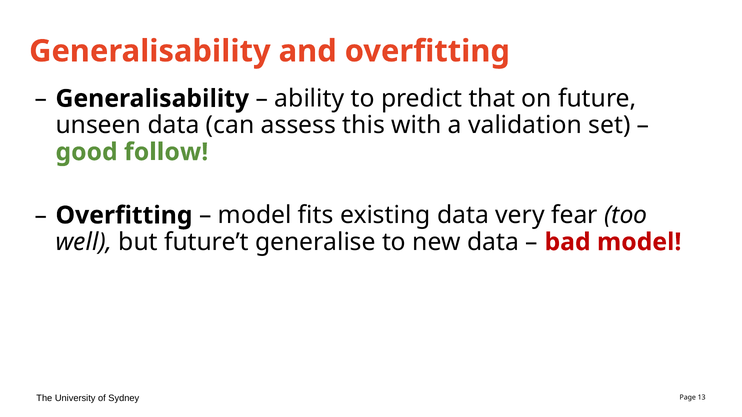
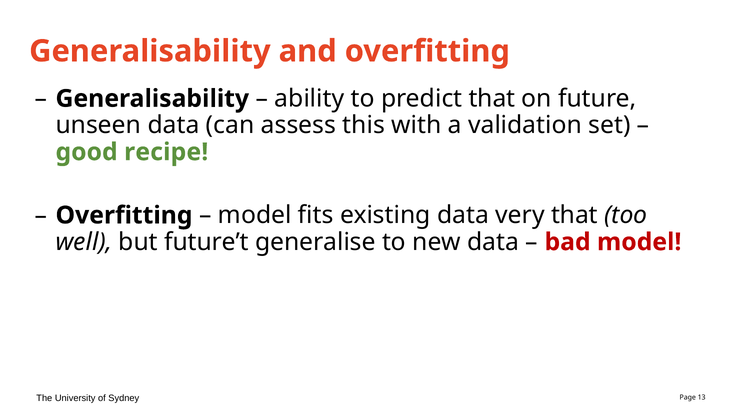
follow: follow -> recipe (166, 152)
very fear: fear -> that (574, 216)
